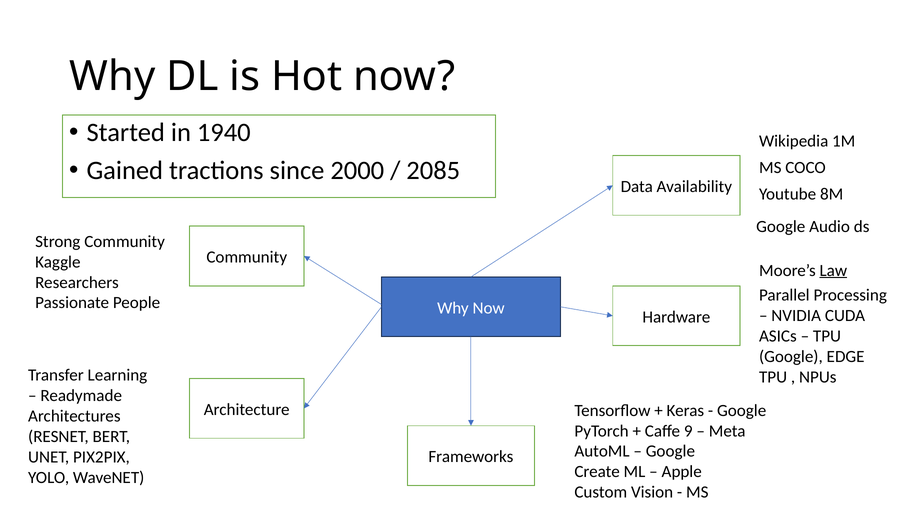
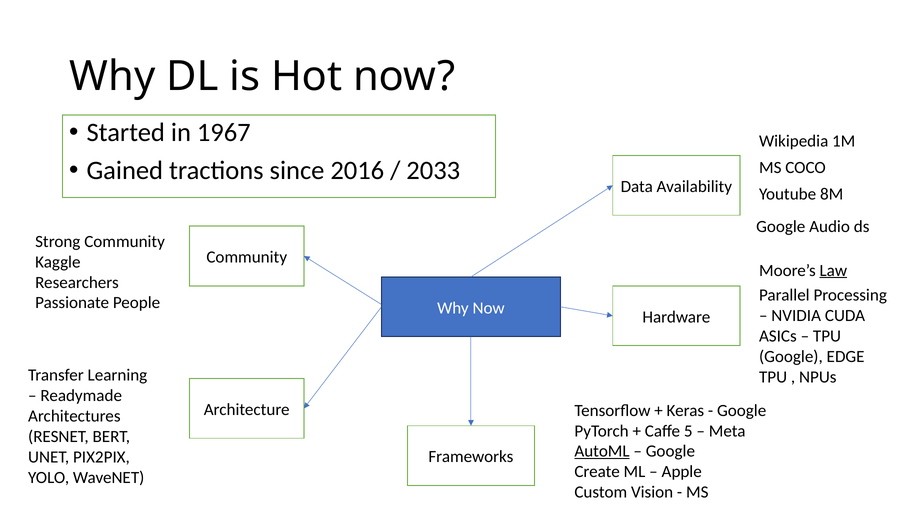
1940: 1940 -> 1967 (224, 133)
2000: 2000 -> 2016 (357, 171)
2085: 2085 -> 2033 (433, 171)
9: 9 -> 5 (688, 431)
AutoML underline: none -> present (602, 452)
